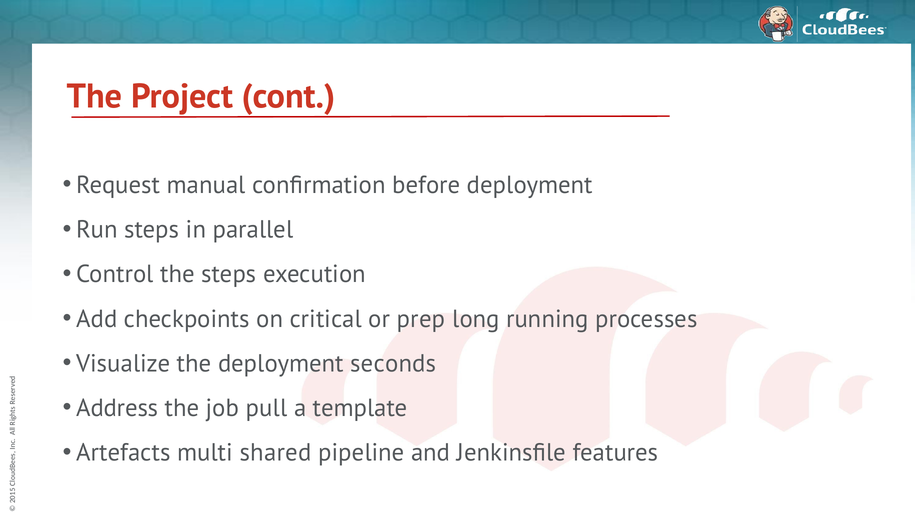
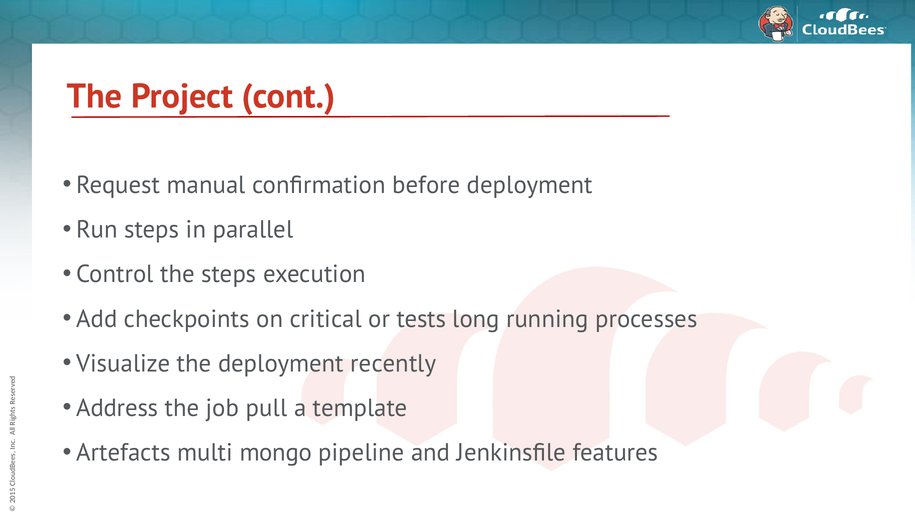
prep: prep -> tests (421, 319)
seconds: seconds -> recently (393, 363)
shared: shared -> mongo (276, 452)
